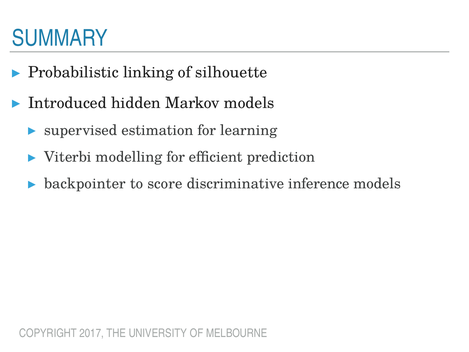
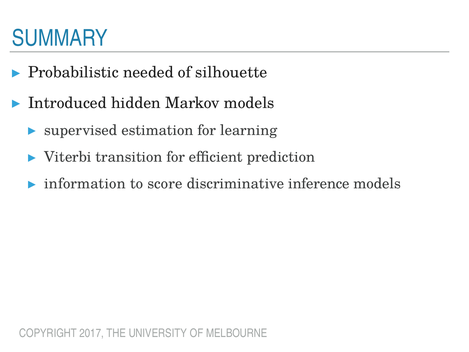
linking: linking -> needed (148, 72)
modelling: modelling -> transition (129, 157)
backpointer: backpointer -> information (85, 184)
